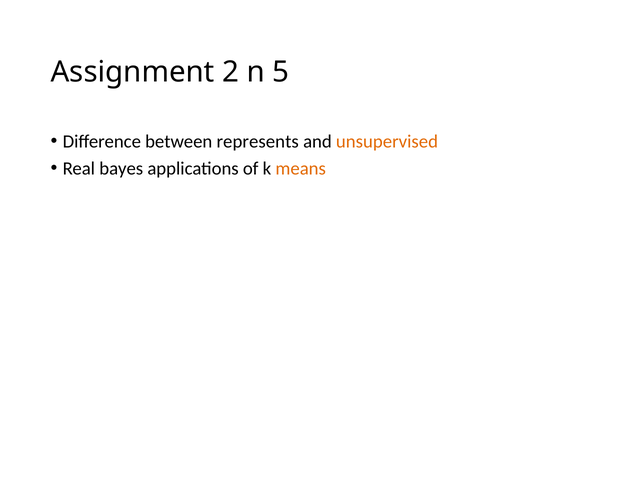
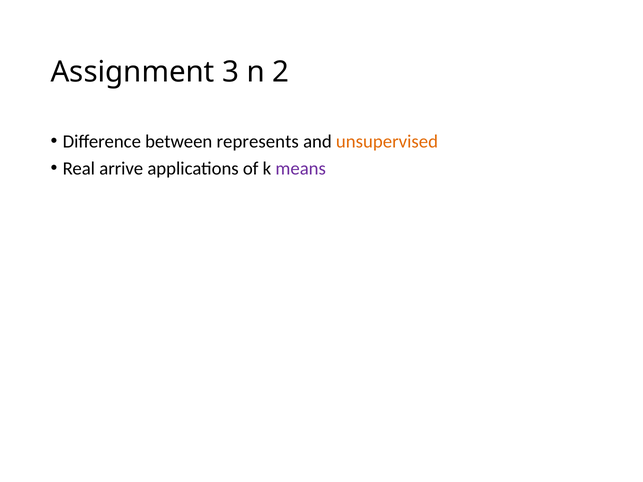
2: 2 -> 3 (231, 72)
5: 5 -> 2 (281, 72)
bayes: bayes -> arrive (121, 169)
means colour: orange -> purple (301, 169)
